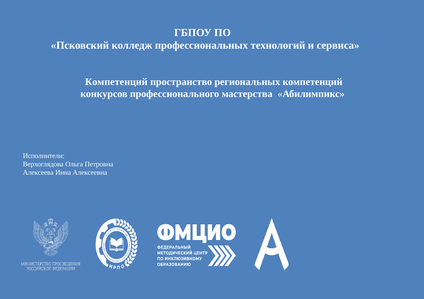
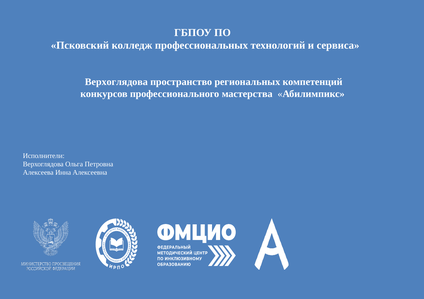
Компетенций: Компетенций -> Верхоглядова (116, 82)
